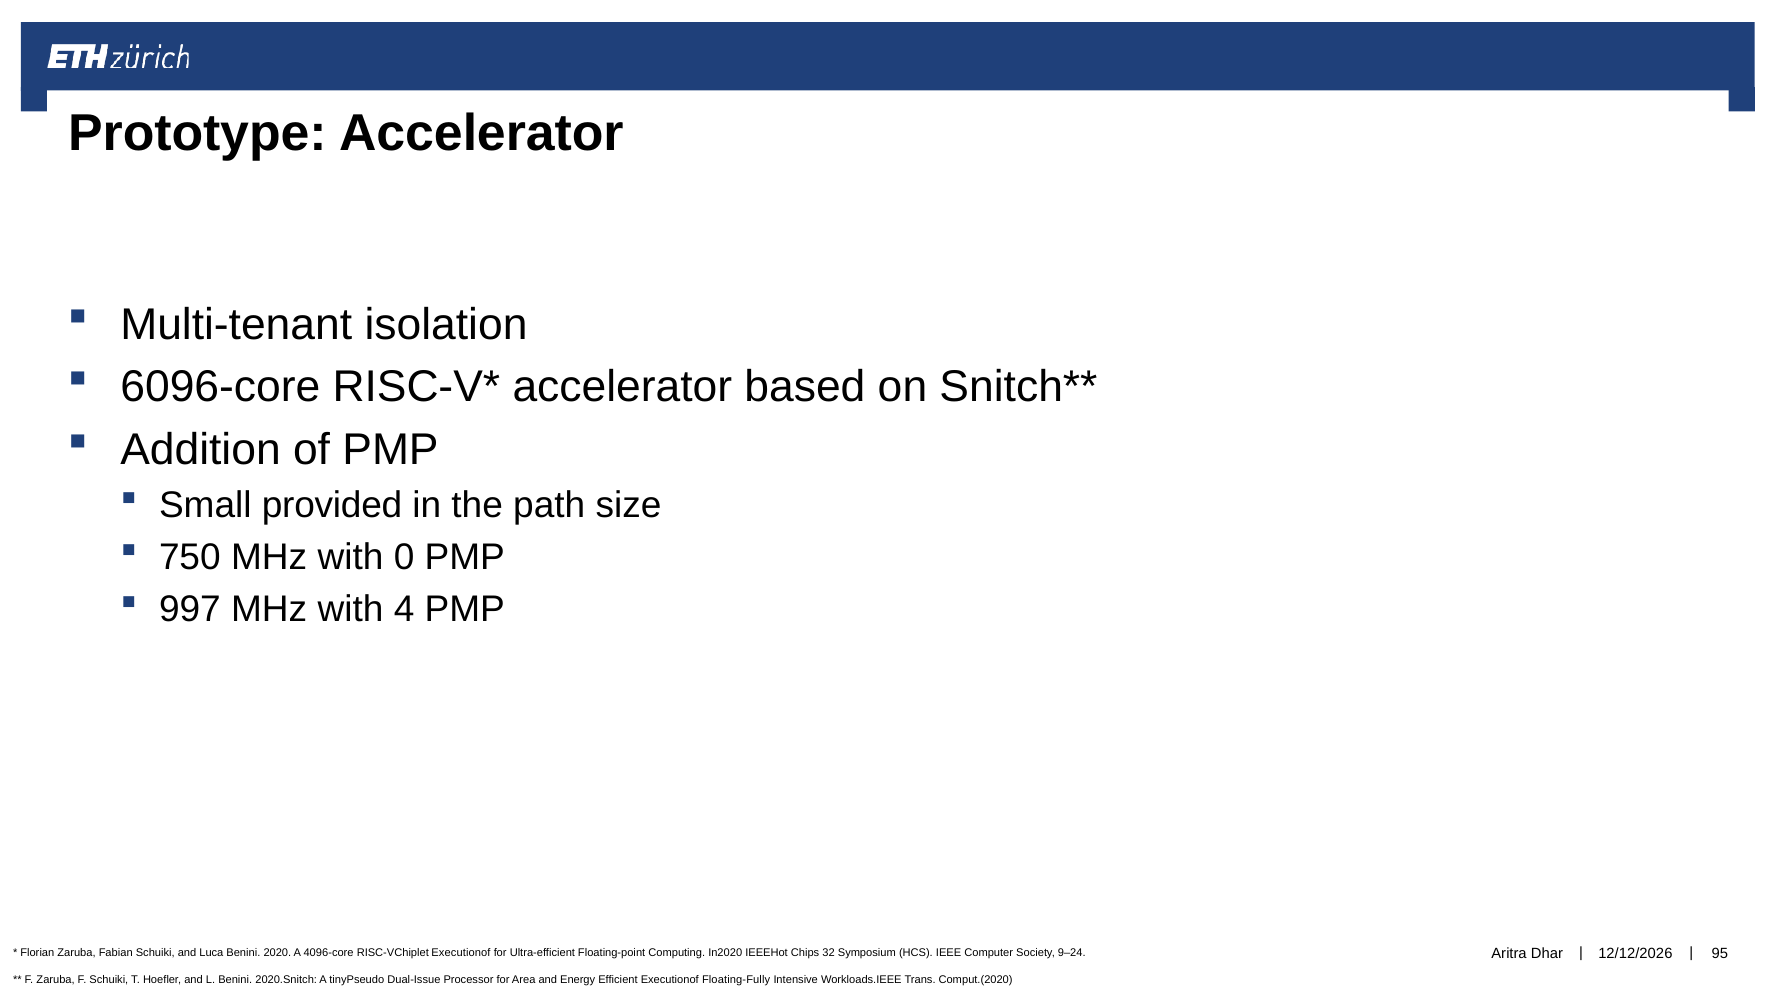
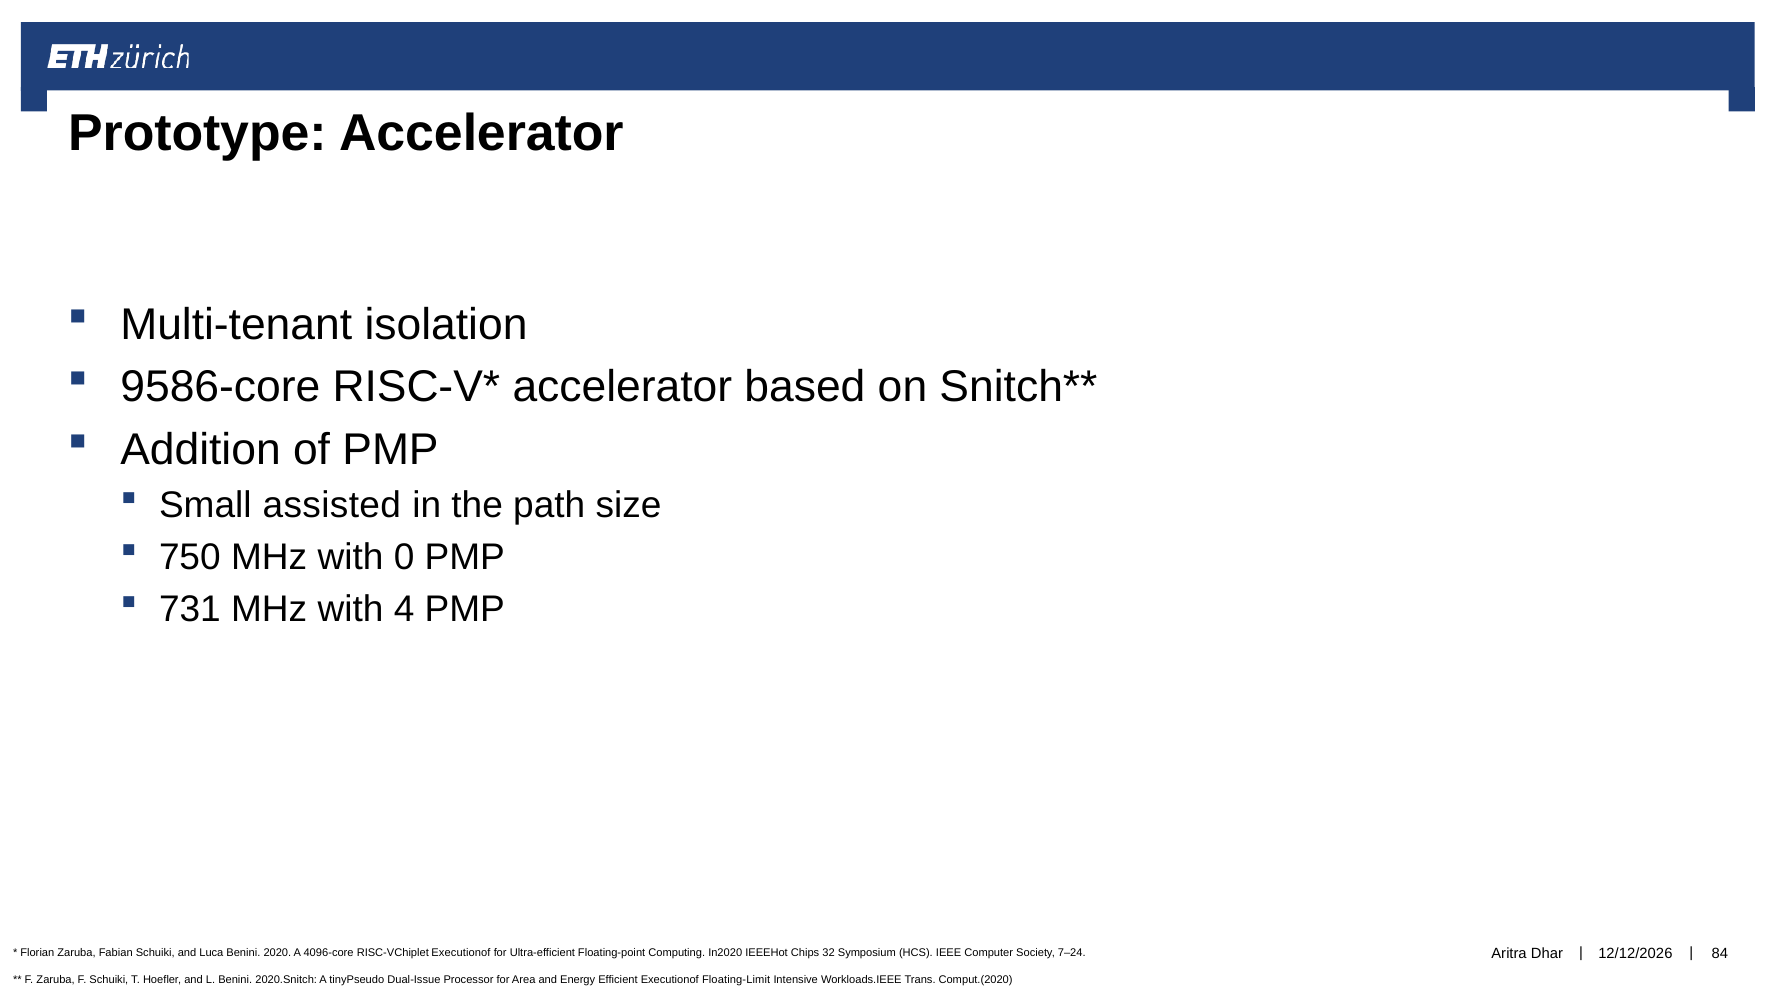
6096-core: 6096-core -> 9586-core (220, 387)
provided: provided -> assisted (332, 506)
997: 997 -> 731 (190, 609)
95: 95 -> 84 (1720, 954)
9–24: 9–24 -> 7–24 (1072, 953)
Floating-Fully: Floating-Fully -> Floating-Limit (736, 980)
